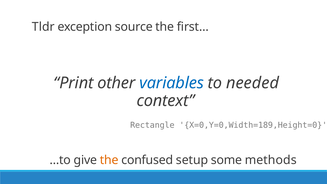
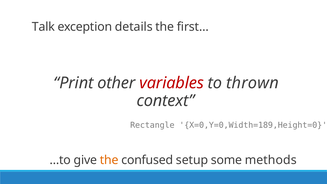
Tldr: Tldr -> Talk (43, 27)
source: source -> details (134, 27)
variables colour: blue -> red (172, 83)
needed: needed -> thrown (252, 83)
